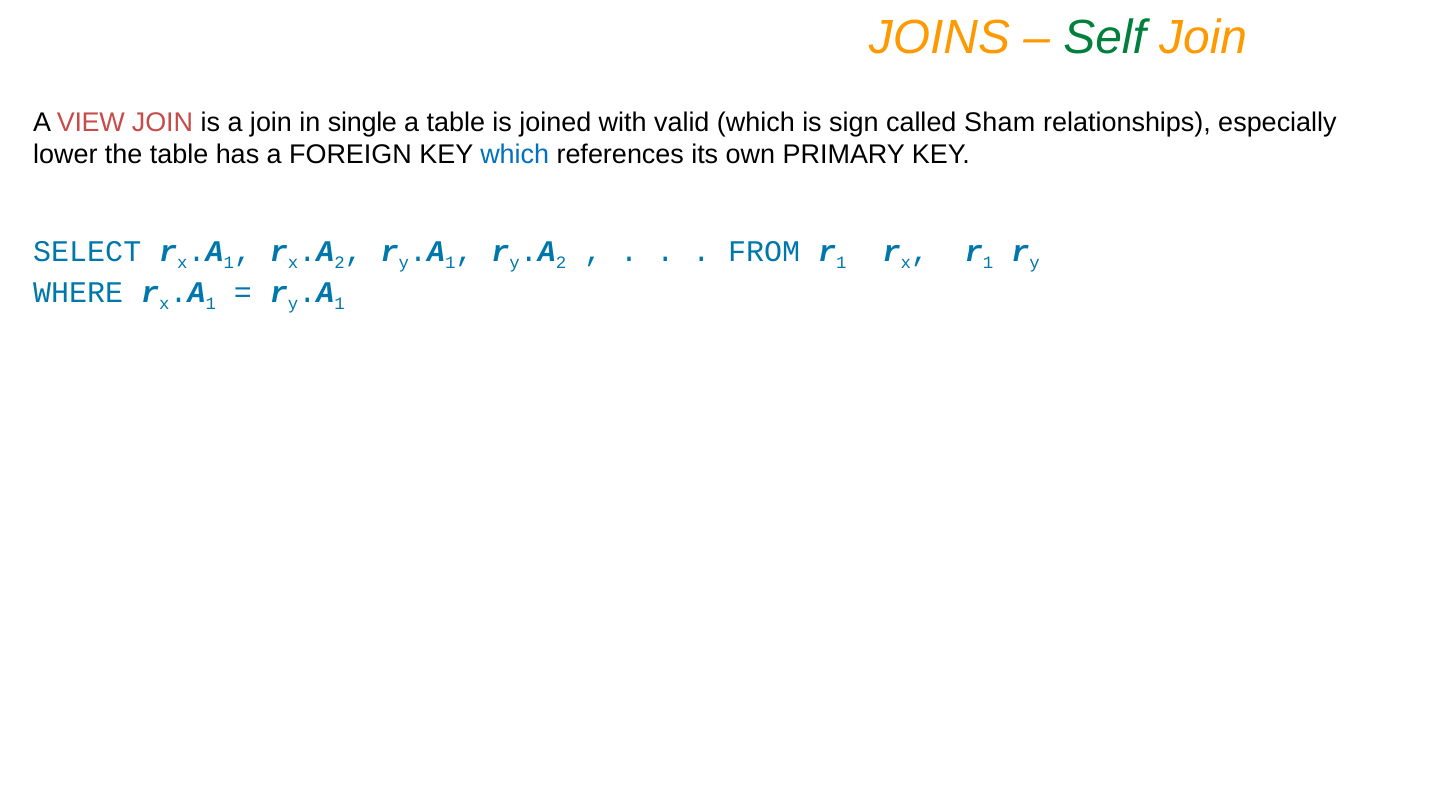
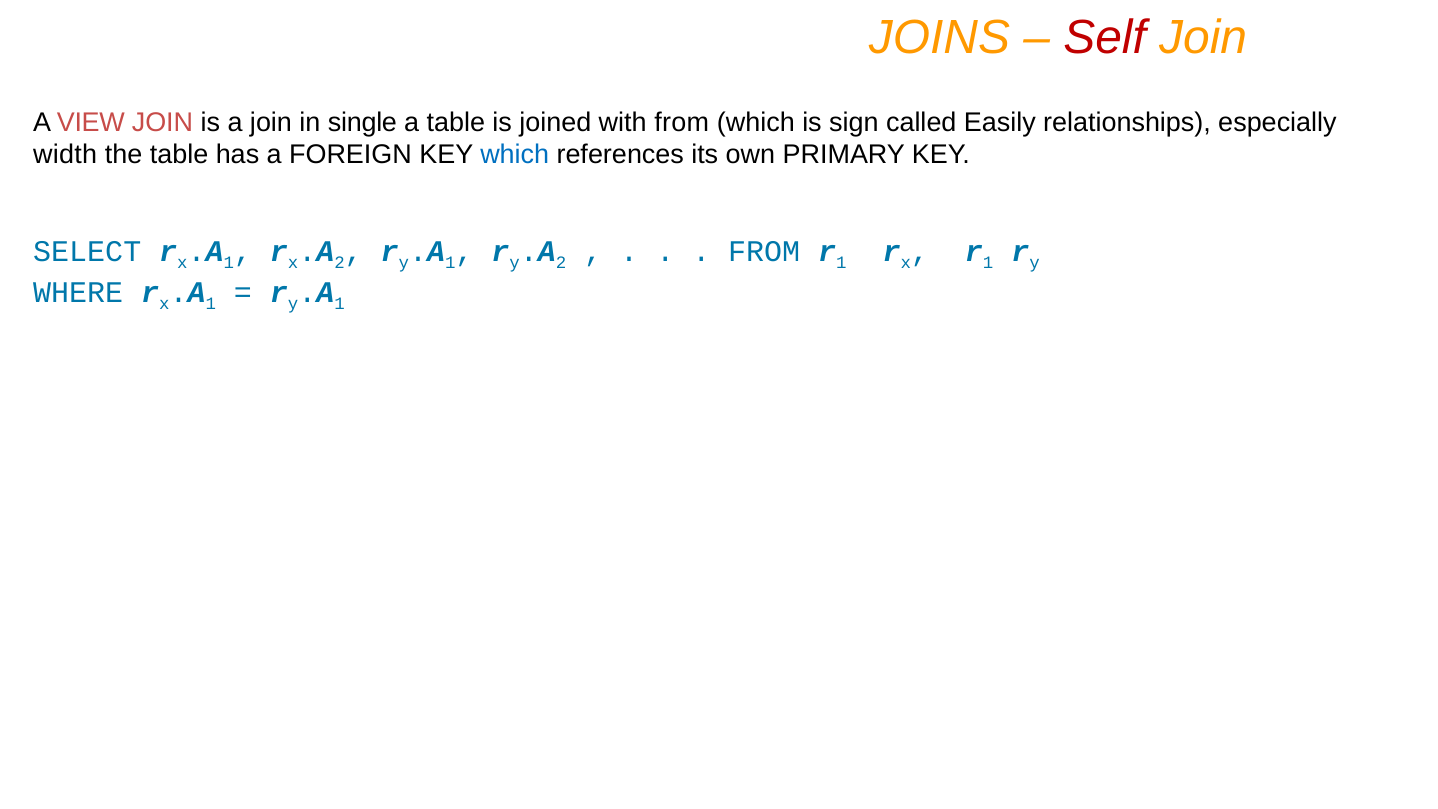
Self colour: green -> red (1105, 37)
with valid: valid -> from (682, 122)
Sham: Sham -> Easily (1000, 122)
lower: lower -> width (65, 155)
